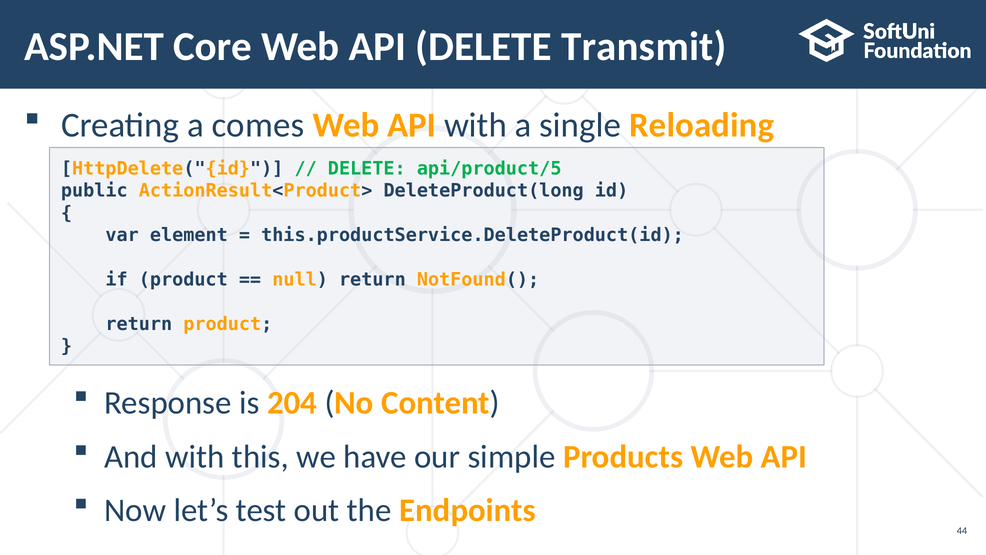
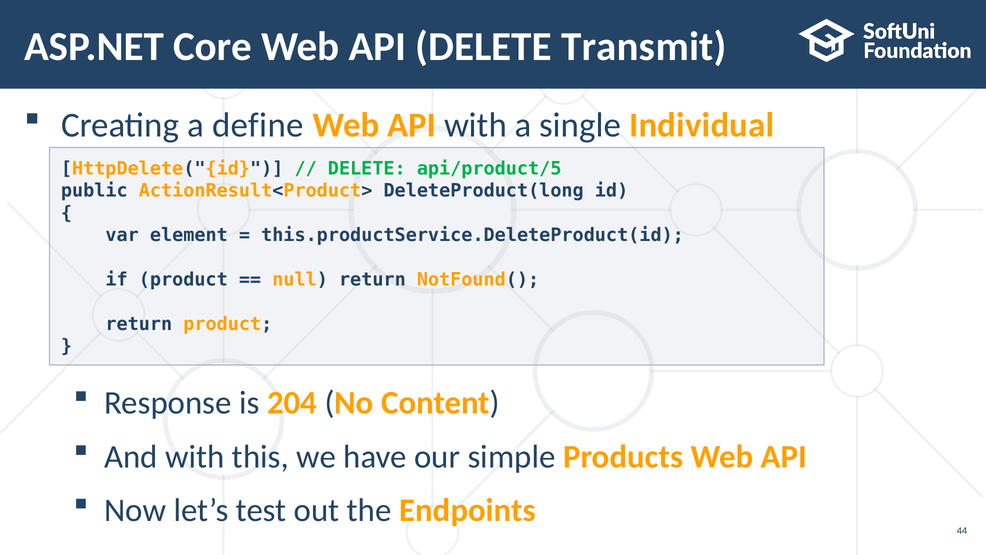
comes: comes -> define (258, 125)
Reloading: Reloading -> Individual (702, 125)
